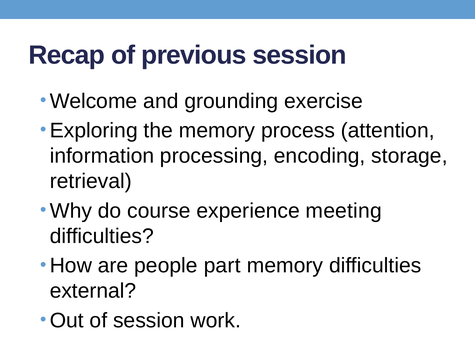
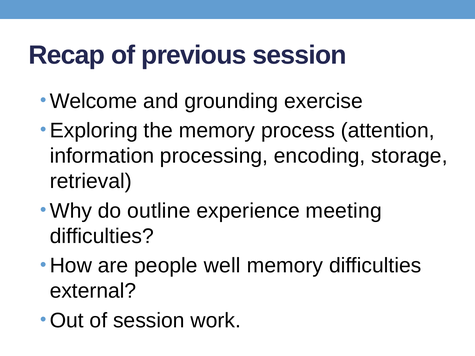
course: course -> outline (159, 211)
part: part -> well (222, 266)
